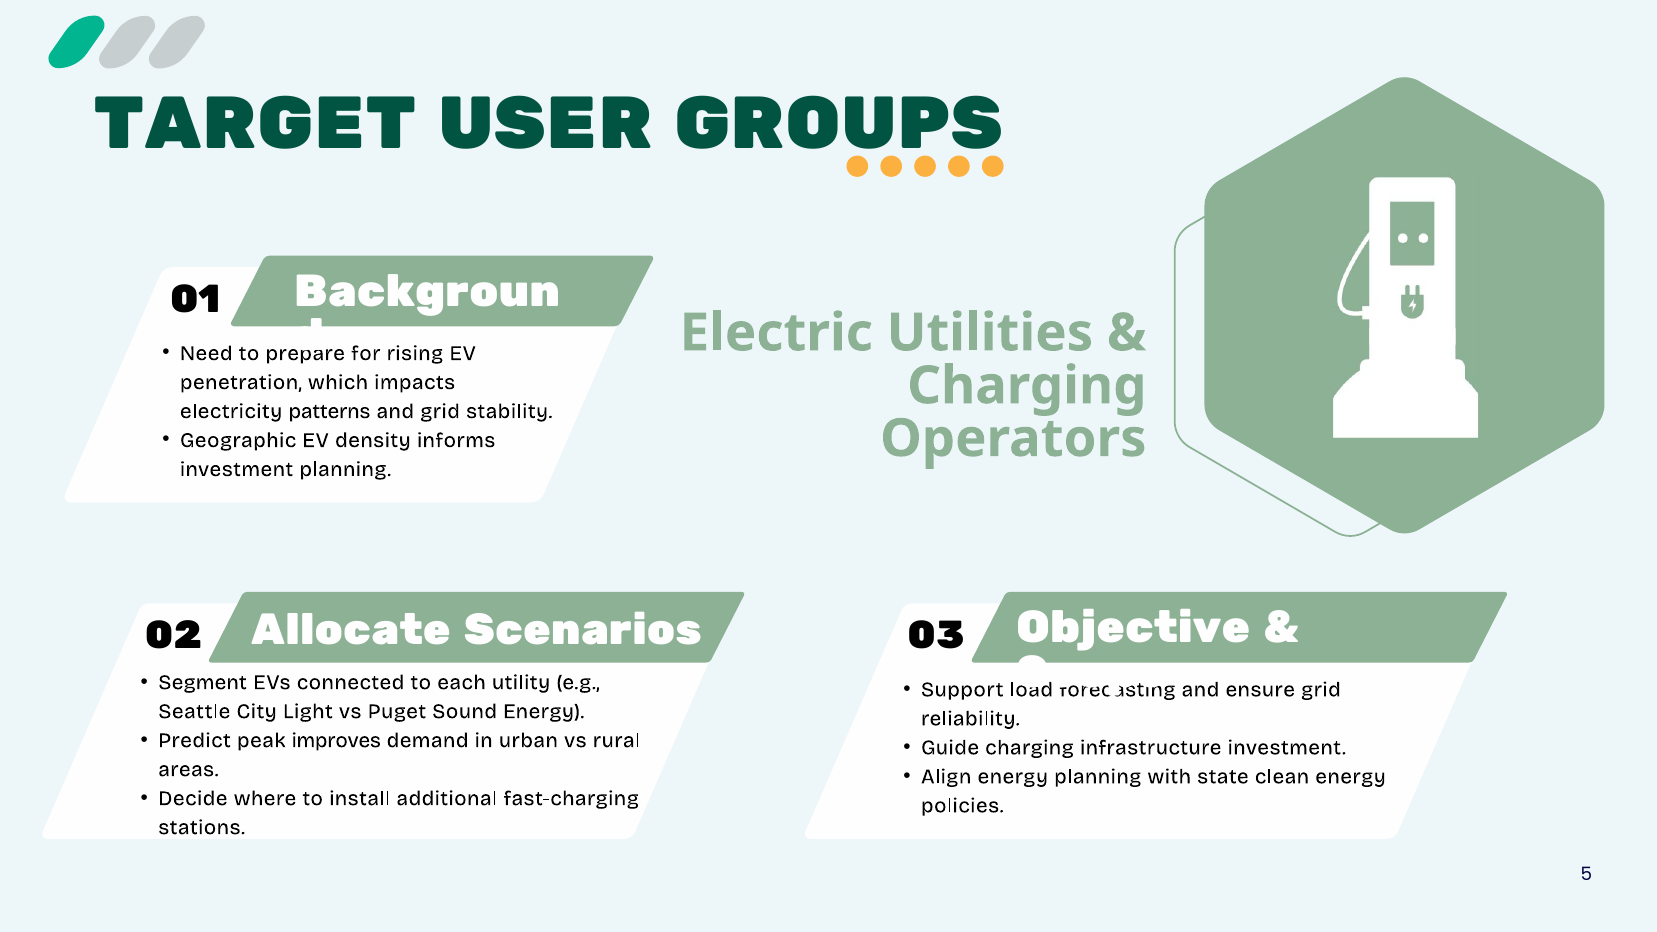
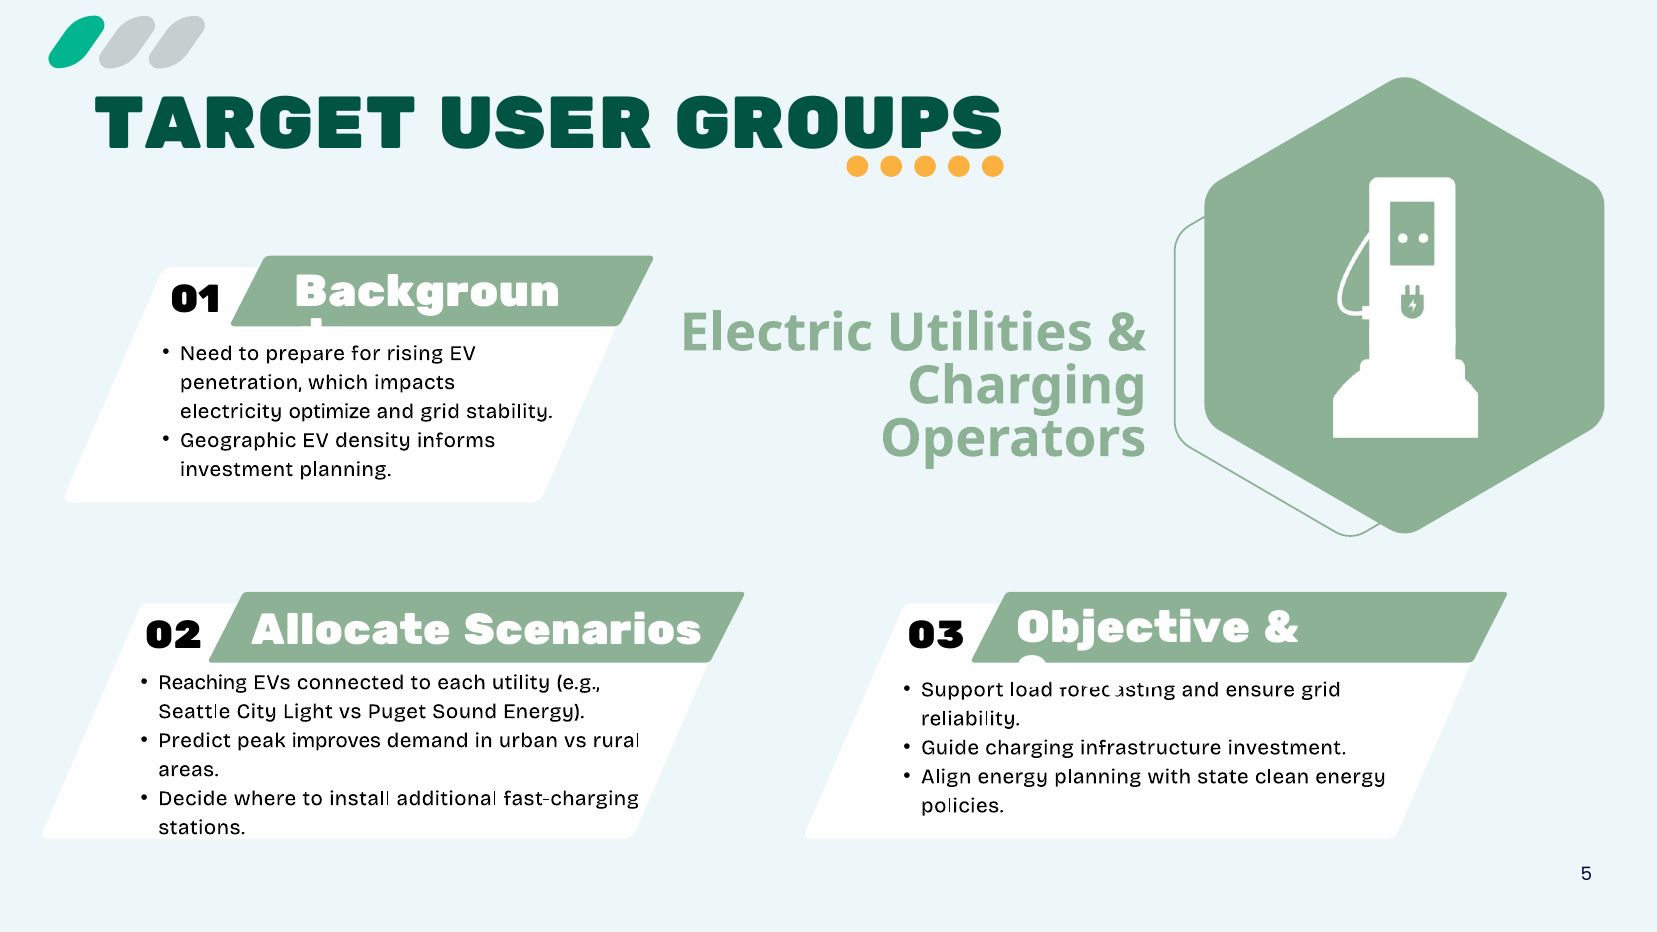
patterns: patterns -> optimize (330, 411)
Segment: Segment -> Reaching (203, 682)
